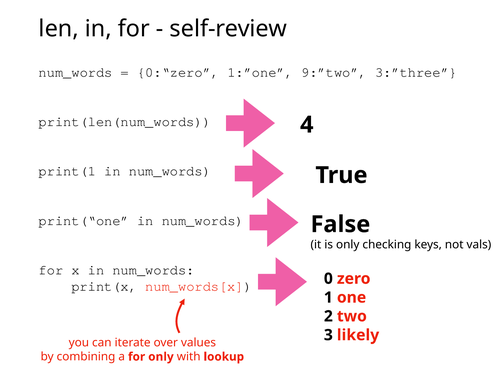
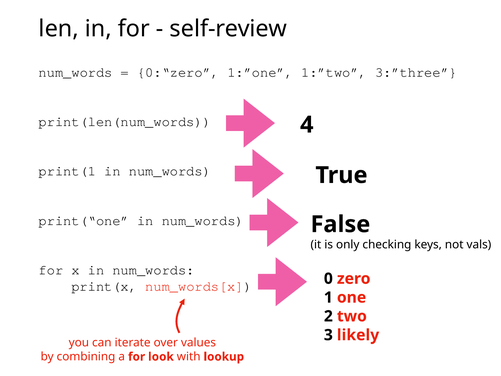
9:”two: 9:”two -> 1:”two (334, 72)
for only: only -> look (161, 356)
